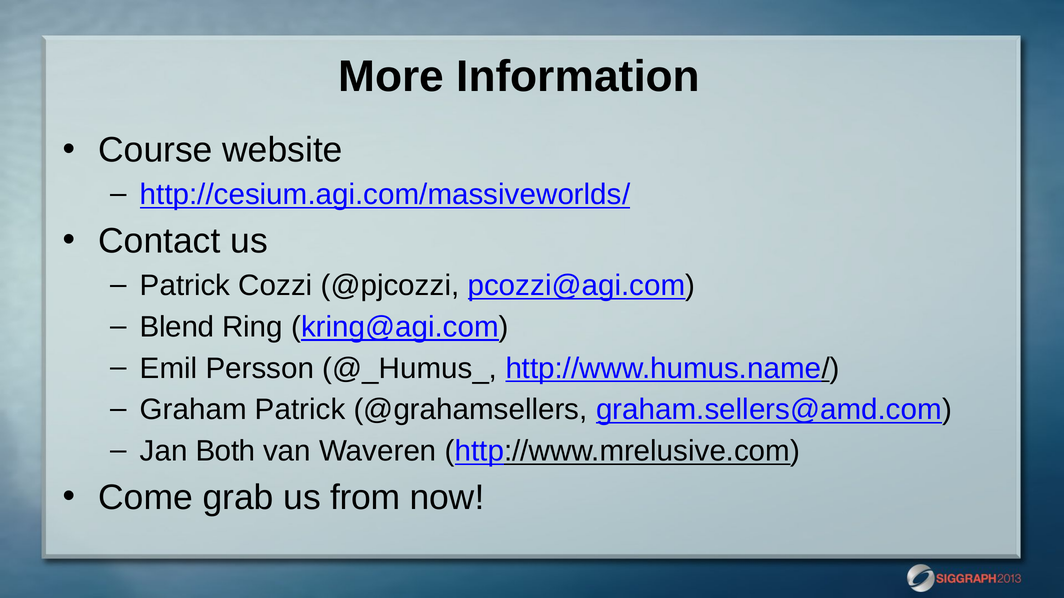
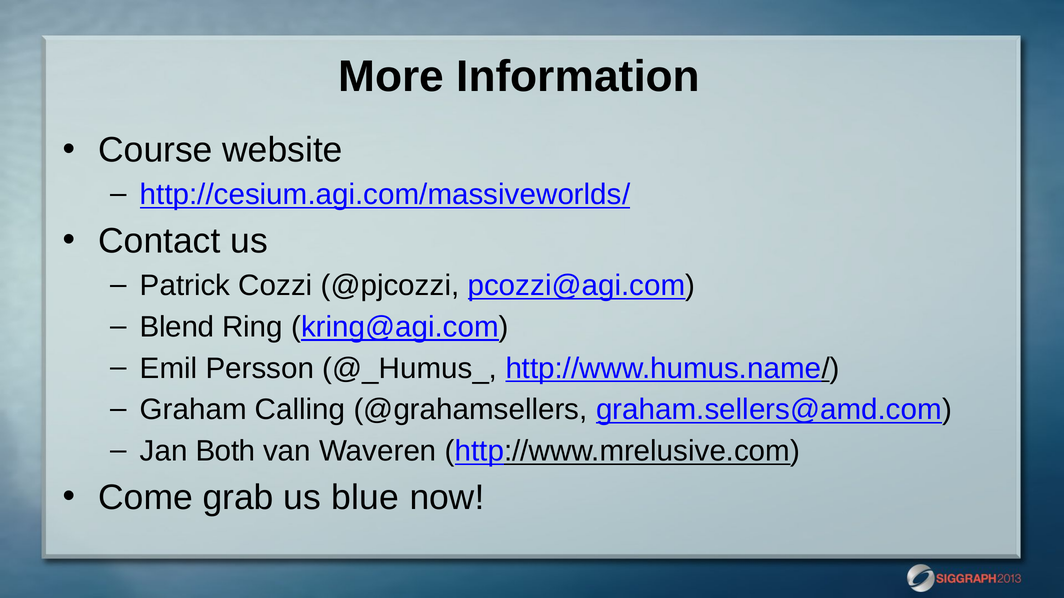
Graham Patrick: Patrick -> Calling (300, 410)
from: from -> blue (365, 498)
